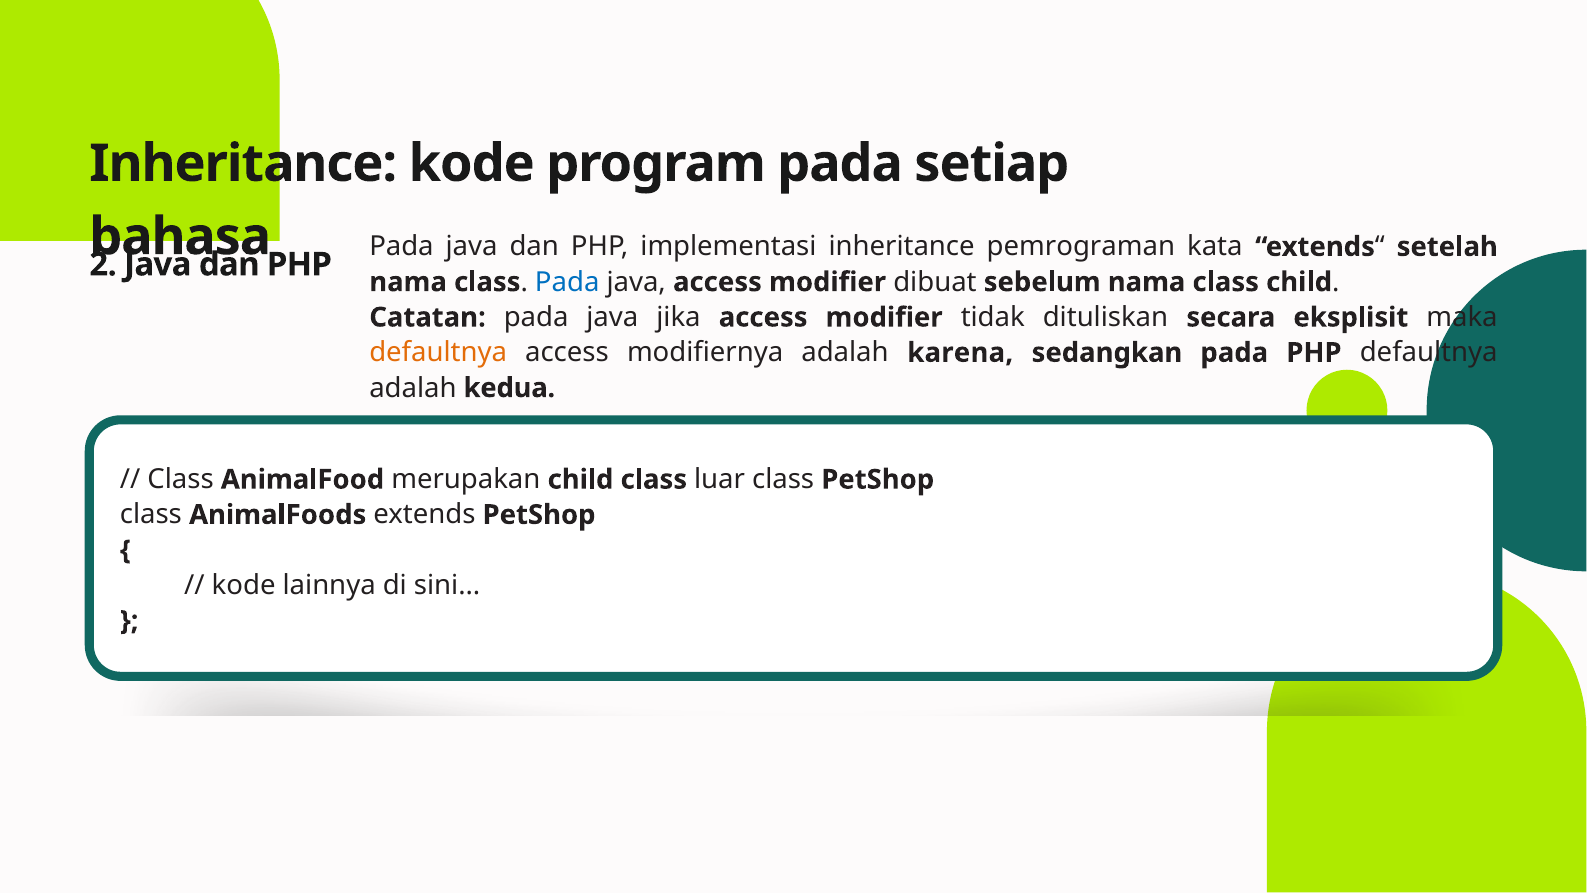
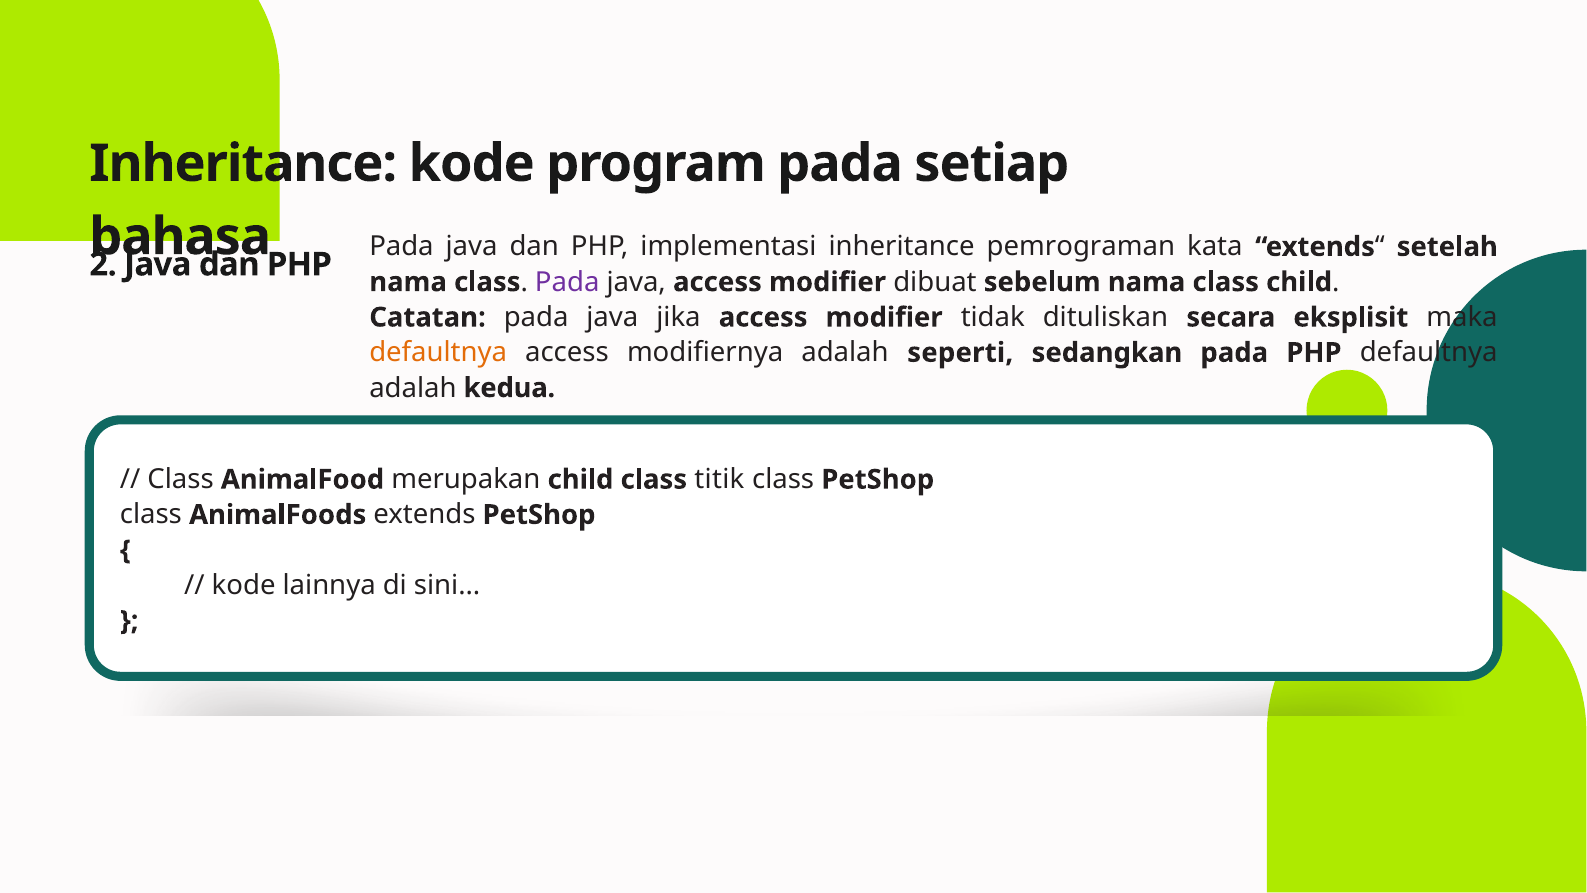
Pada colour: blue -> purple (567, 282)
karena: karena -> seperti (960, 353)
luar: luar -> titik (719, 479)
